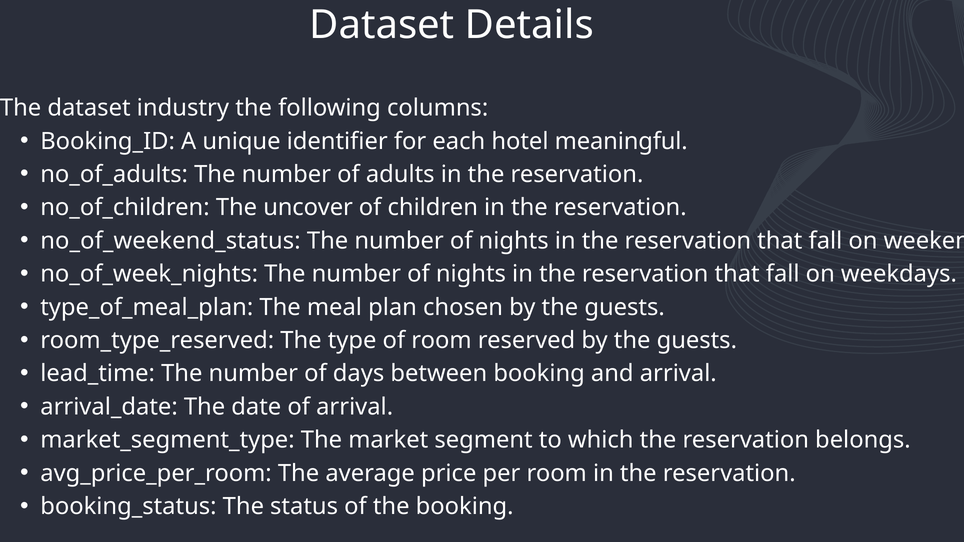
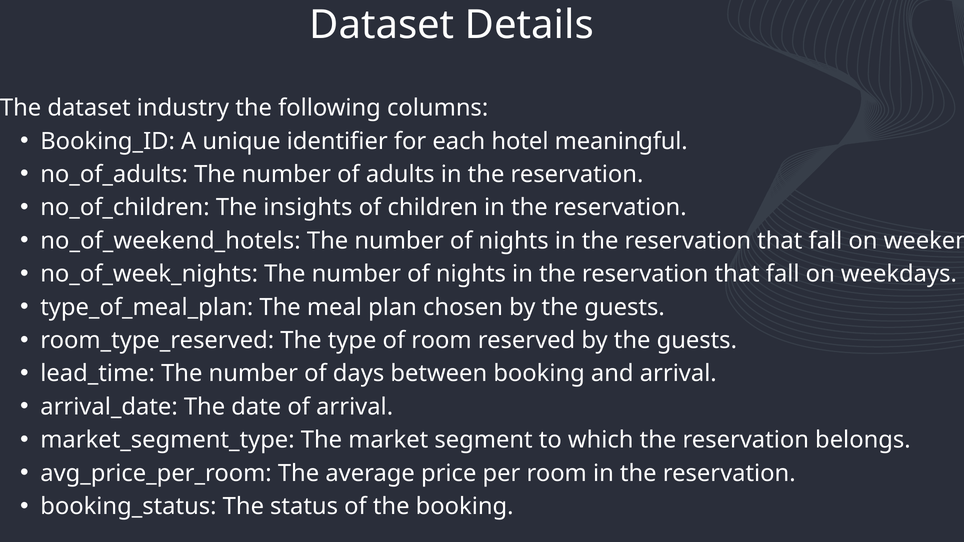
uncover: uncover -> insights (308, 208)
no_of_weekend_status: no_of_weekend_status -> no_of_weekend_hotels (171, 241)
